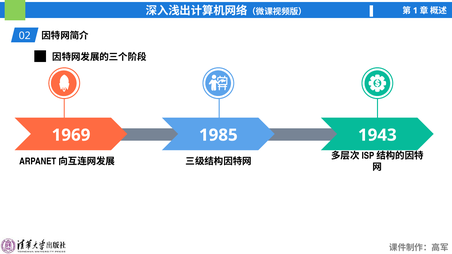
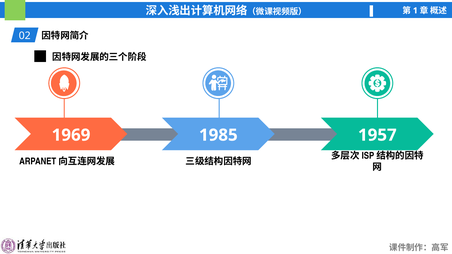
1943: 1943 -> 1957 (377, 135)
